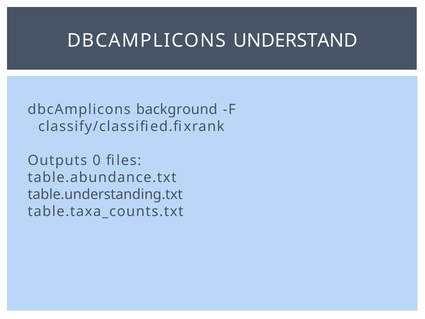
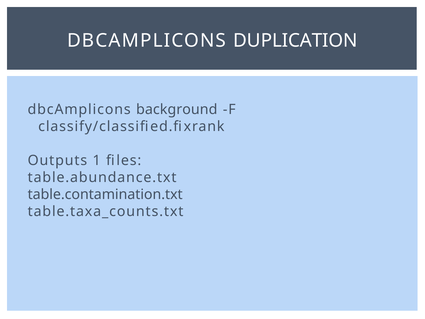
UNDERSTAND: UNDERSTAND -> DUPLICATION (295, 41)
0: 0 -> 1 (97, 160)
table.understanding.txt: table.understanding.txt -> table.contamination.txt (105, 194)
